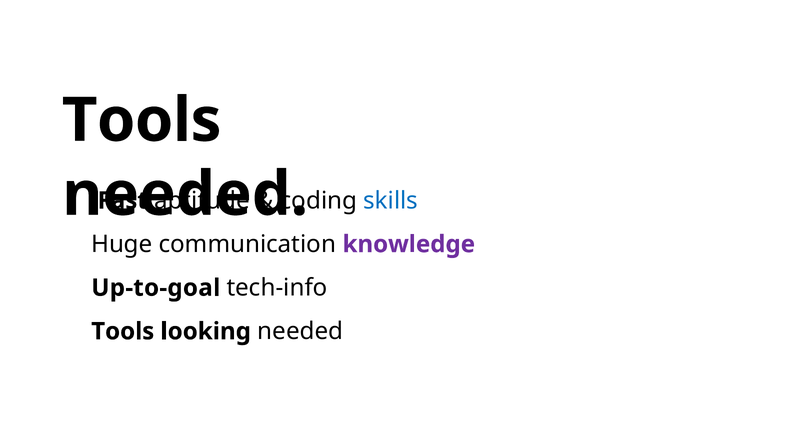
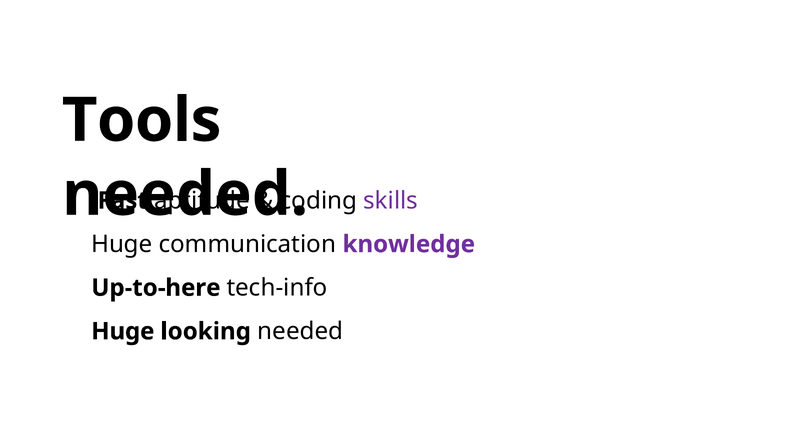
skills colour: blue -> purple (391, 201)
Up-to-goal: Up-to-goal -> Up-to-here (156, 288)
Tools: Tools -> Huge (123, 331)
